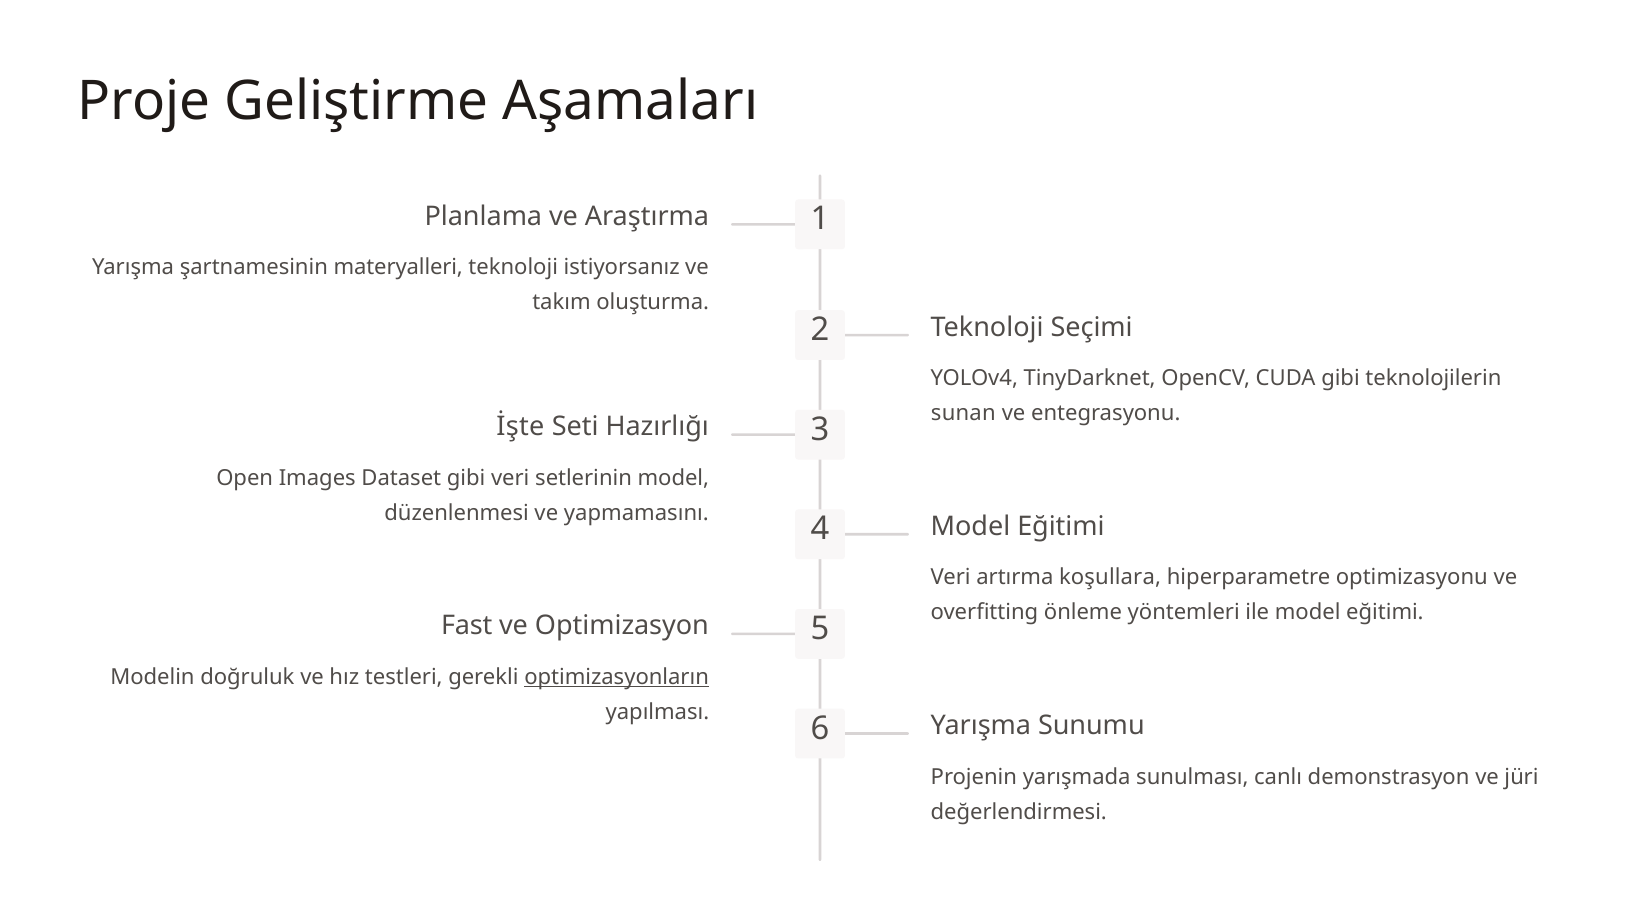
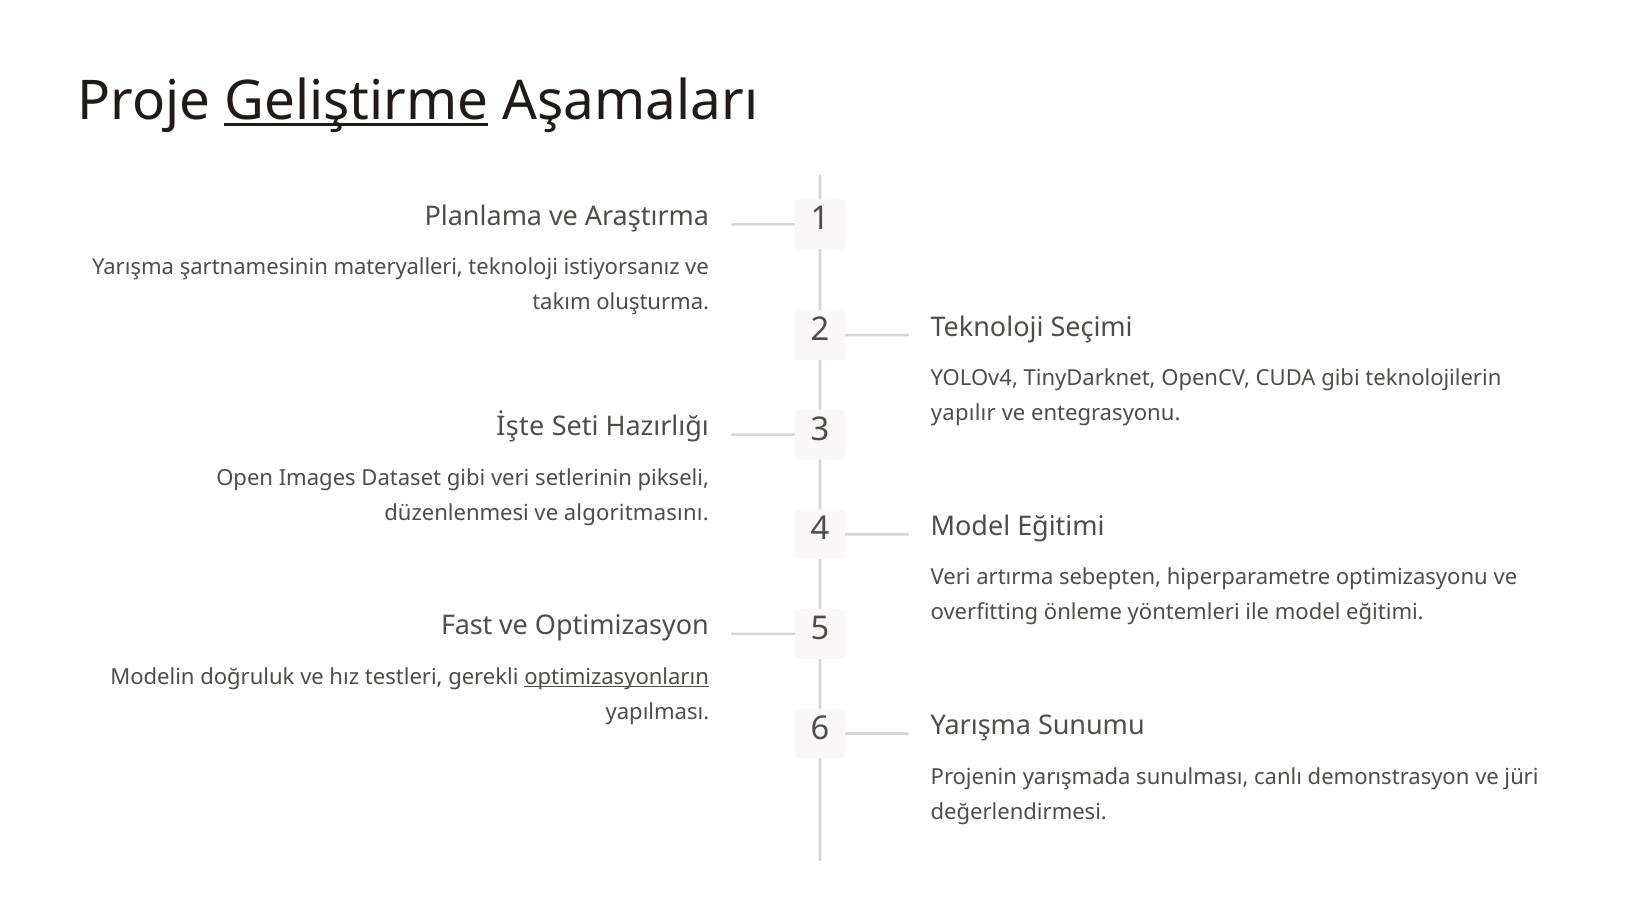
Geliştirme underline: none -> present (356, 101)
sunan: sunan -> yapılır (963, 413)
setlerinin model: model -> pikseli (673, 478)
yapmamasını: yapmamasını -> algoritmasını (636, 513)
koşullara: koşullara -> sebepten (1110, 578)
